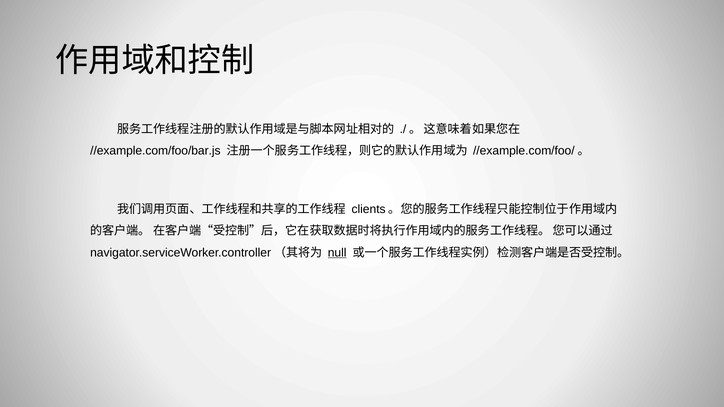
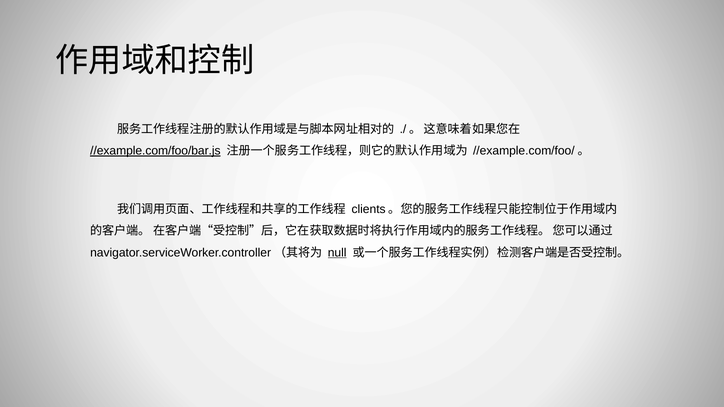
//example.com/foo/bar.js underline: none -> present (155, 151)
